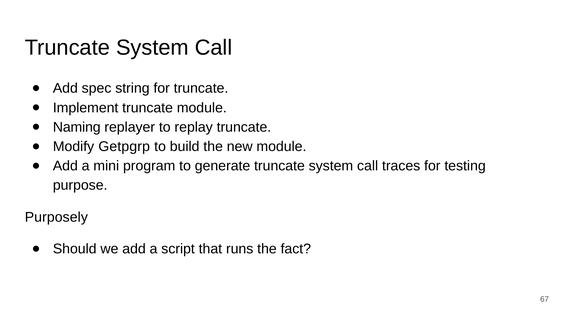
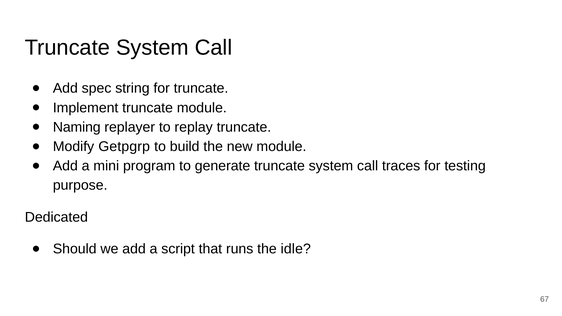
Purposely: Purposely -> Dedicated (56, 217)
fact: fact -> idle (296, 249)
